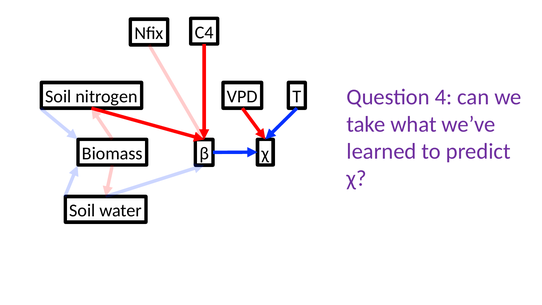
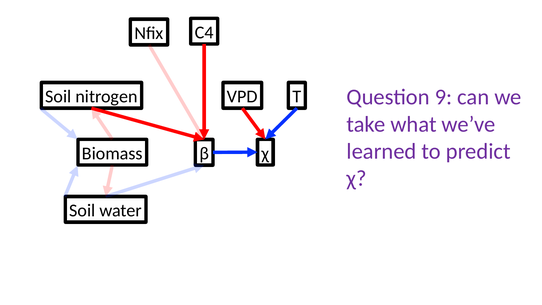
4: 4 -> 9 (443, 97)
